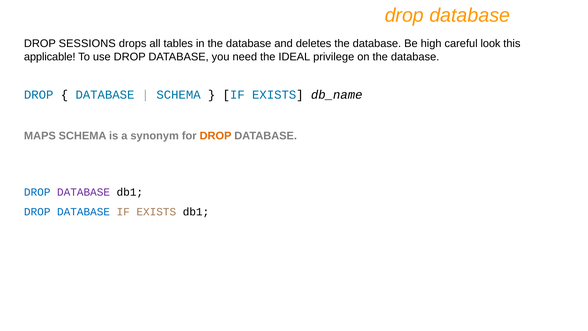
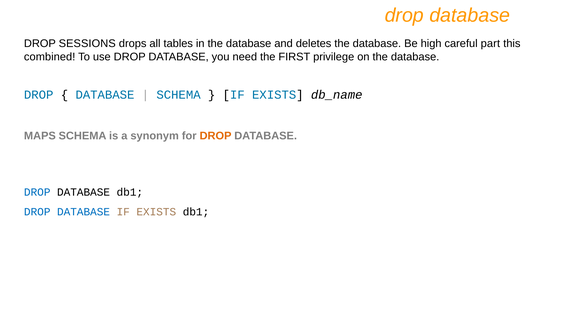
look: look -> part (490, 43)
applicable: applicable -> combined (50, 57)
IDEAL: IDEAL -> FIRST (294, 57)
DATABASE colour: purple -> black (84, 192)
